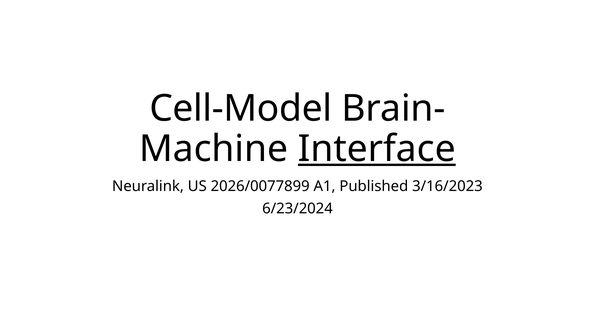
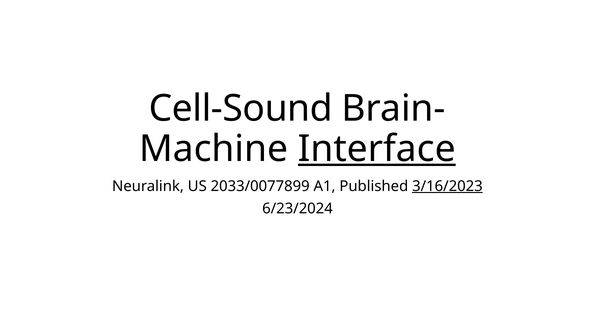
Cell-Model: Cell-Model -> Cell-Sound (241, 109)
2026/0077899: 2026/0077899 -> 2033/0077899 (260, 186)
3/16/2023 underline: none -> present (447, 186)
